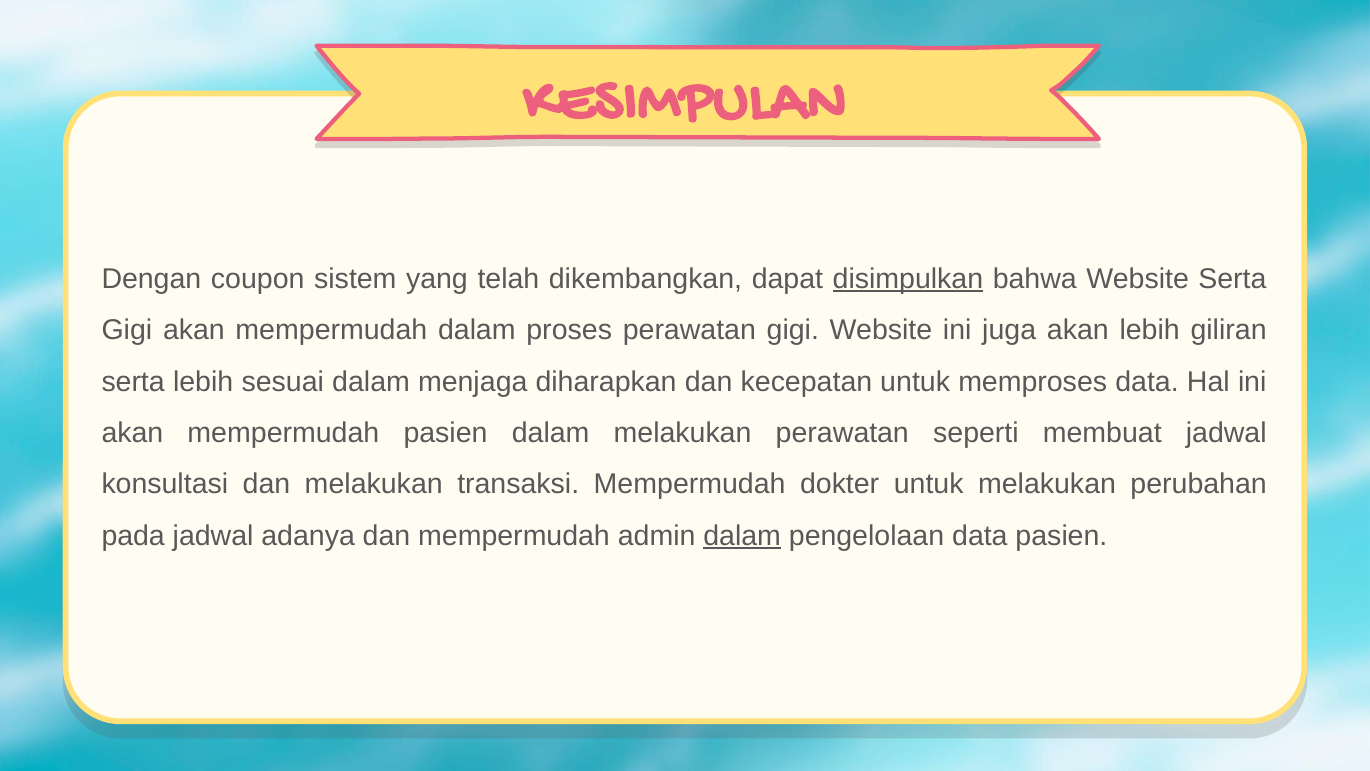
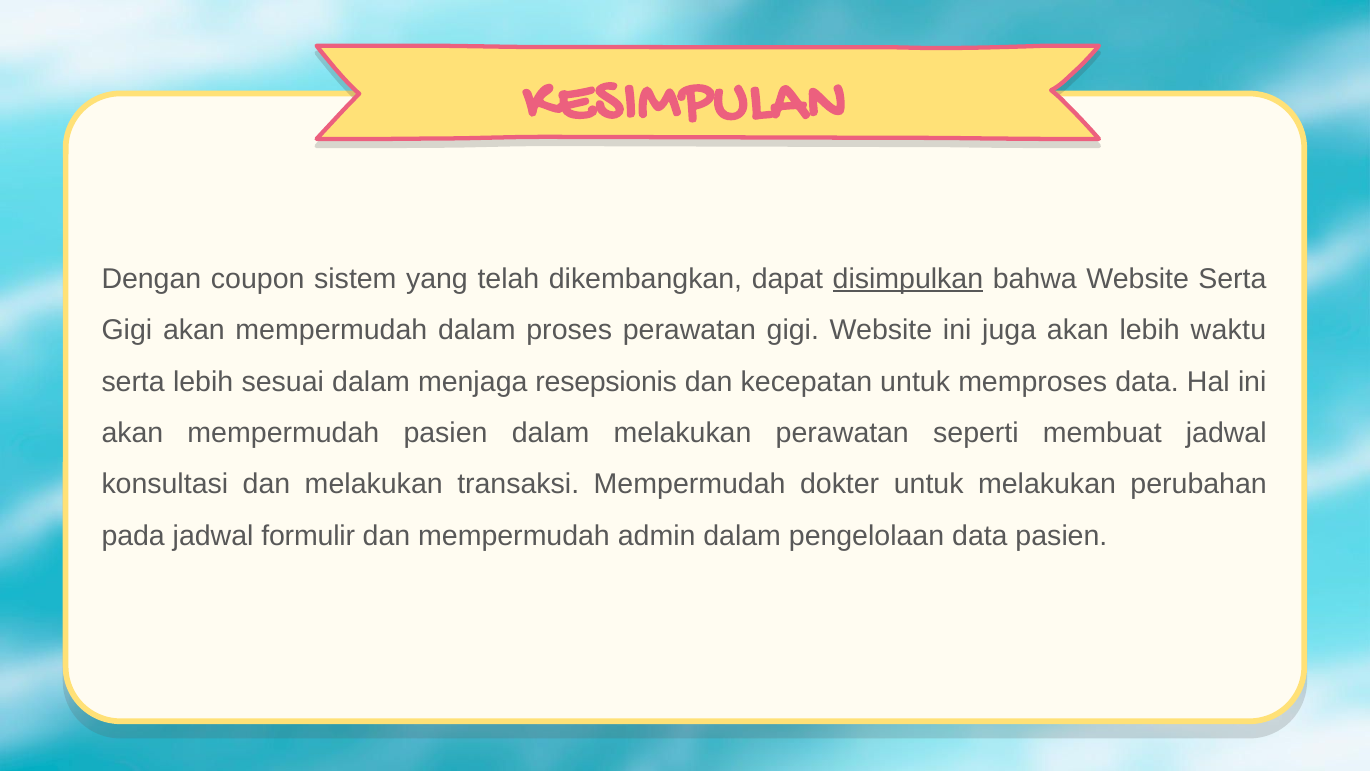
giliran: giliran -> waktu (1228, 330)
diharapkan: diharapkan -> resepsionis (606, 382)
adanya: adanya -> formulir (308, 536)
dalam underline: present -> none (742, 536)
